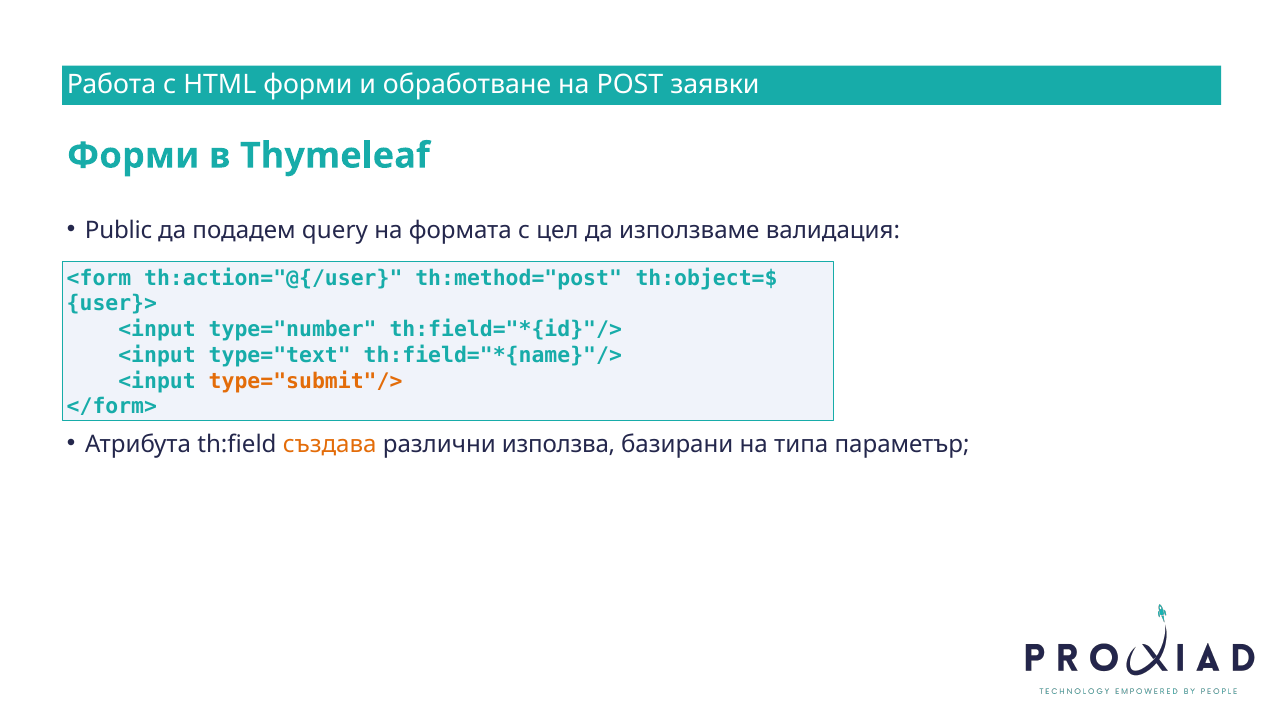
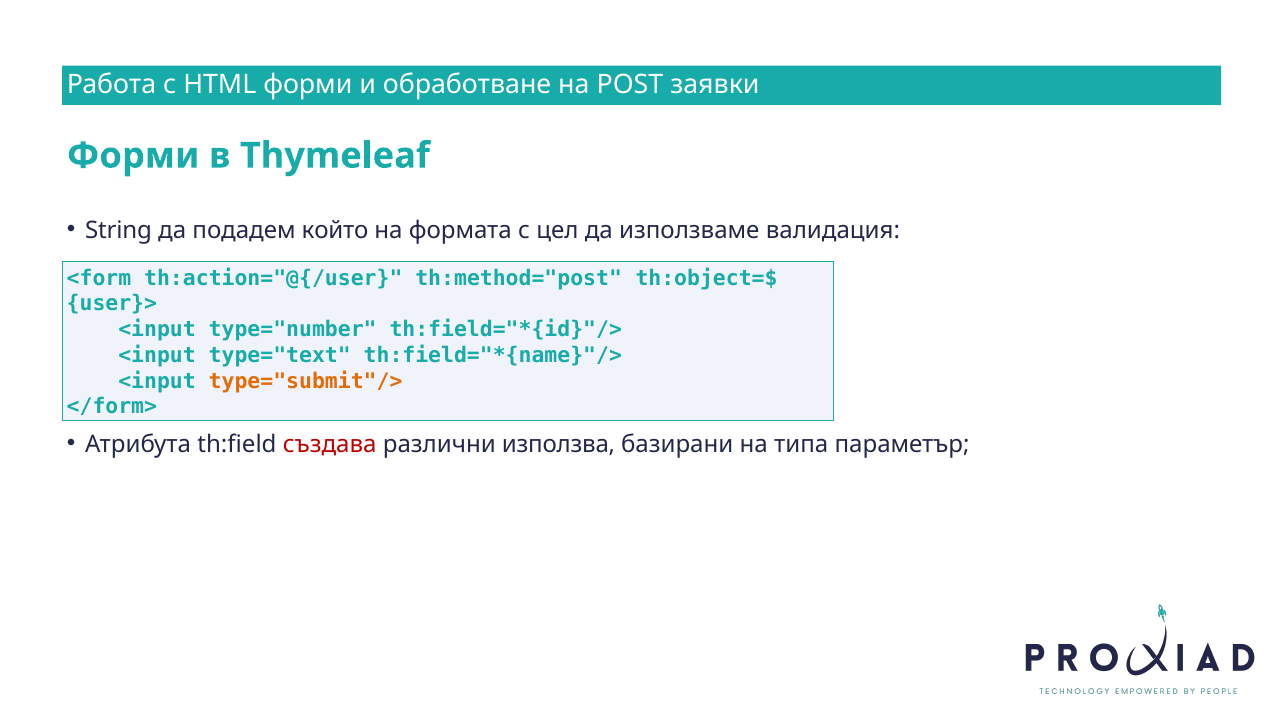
Public: Public -> String (119, 230)
query: query -> който (335, 230)
създава colour: orange -> red (330, 444)
